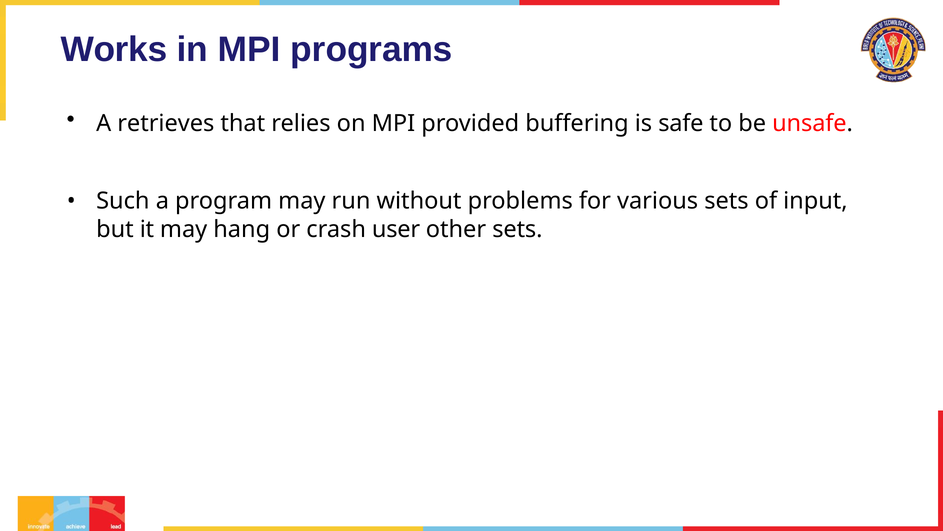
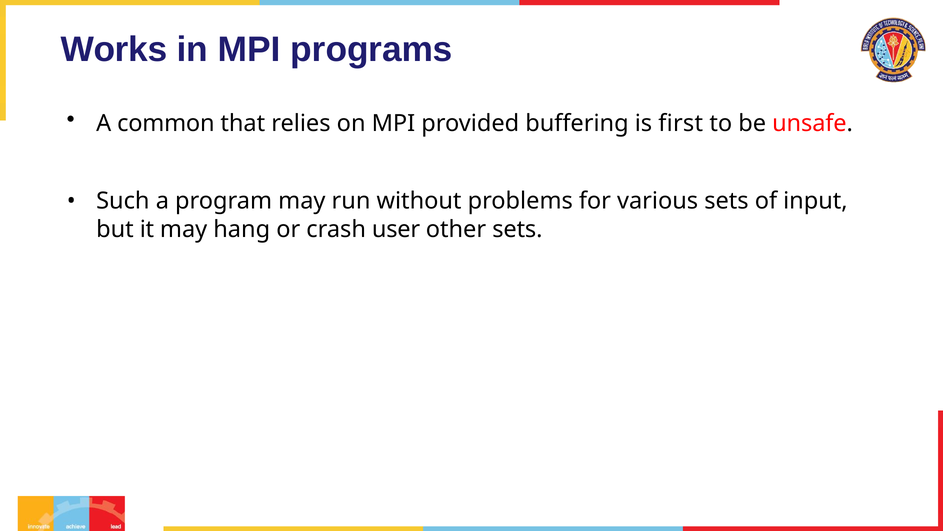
retrieves: retrieves -> common (166, 123)
safe: safe -> first (681, 123)
